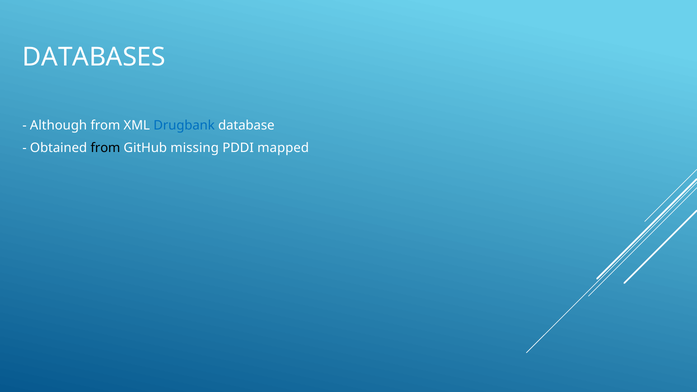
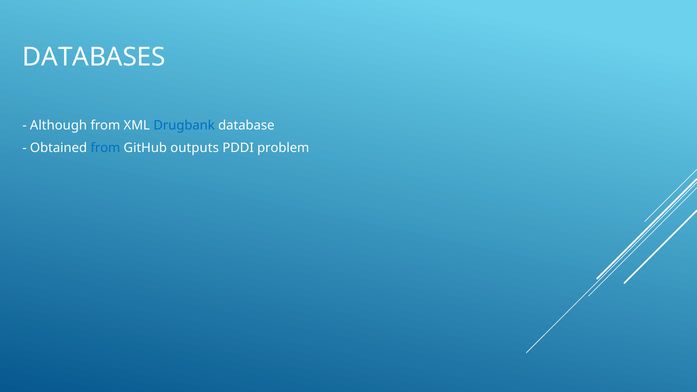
from colour: black -> blue (105, 148)
missing: missing -> outputs (195, 148)
mapped: mapped -> problem (283, 148)
